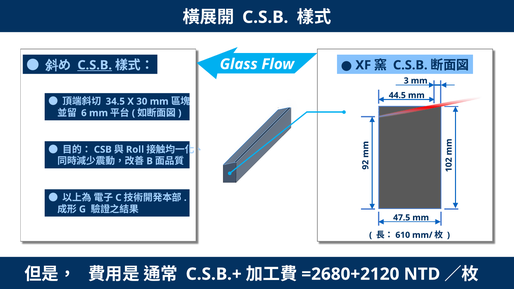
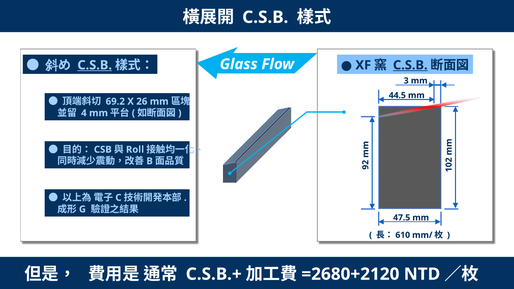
C.S.B underline: none -> present (410, 65)
34.5: 34.5 -> 69.2 (115, 101)
30: 30 -> 26 (142, 101)
6: 6 -> 4 (84, 113)
